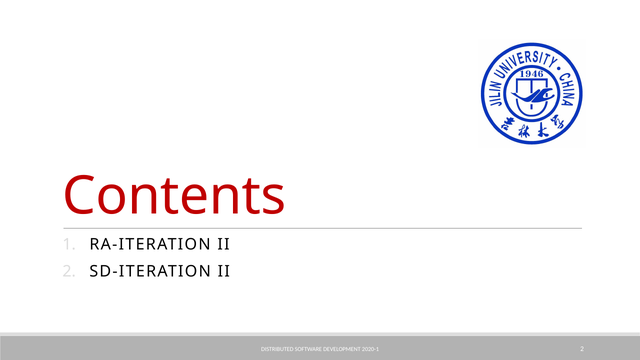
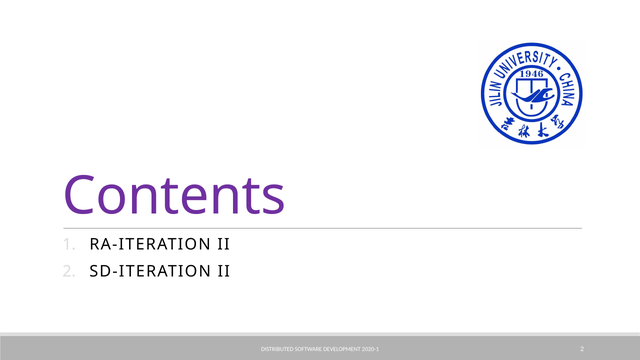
Contents colour: red -> purple (174, 196)
